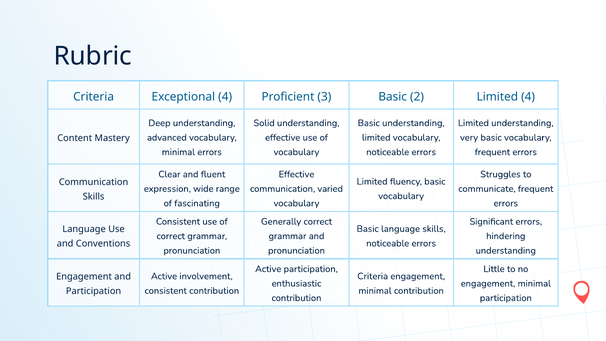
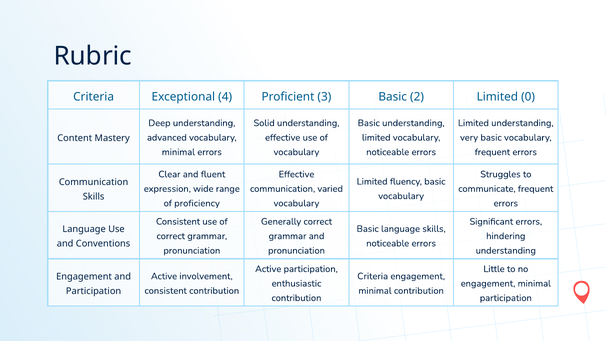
Limited 4: 4 -> 0 (528, 97)
fascinating: fascinating -> proficiency (197, 203)
